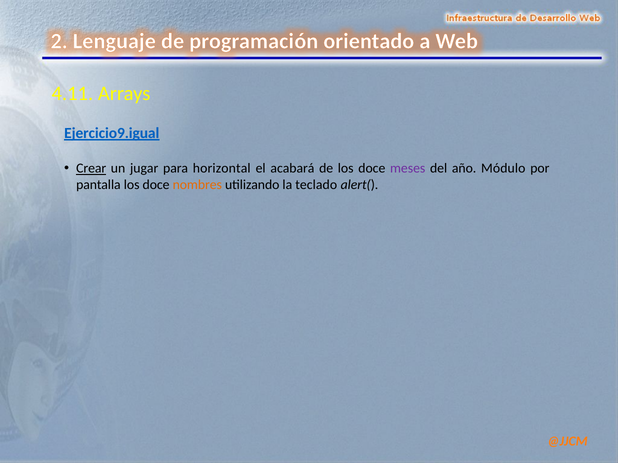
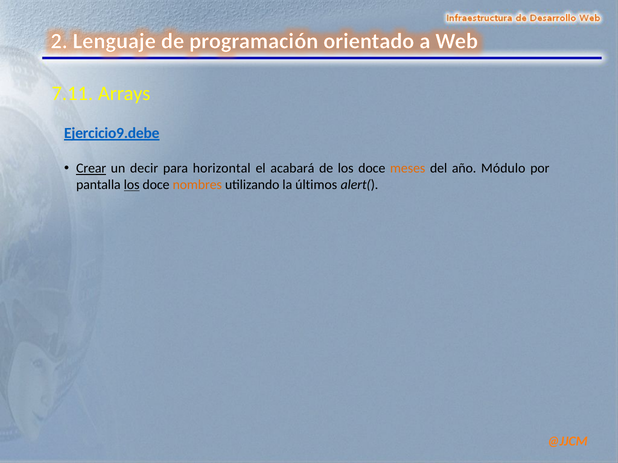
4.11: 4.11 -> 7.11 (72, 94)
Ejercicio9.igual: Ejercicio9.igual -> Ejercicio9.debe (112, 133)
jugar: jugar -> decir (144, 169)
meses colour: purple -> orange (408, 169)
los underline: none -> present (132, 185)
teclado: teclado -> últimos (316, 185)
